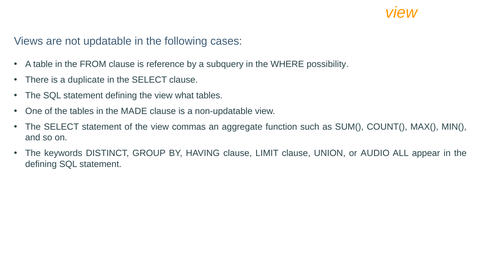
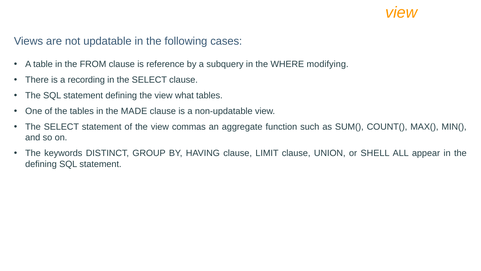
possibility: possibility -> modifying (328, 64)
duplicate: duplicate -> recording (86, 80)
AUDIO: AUDIO -> SHELL (375, 153)
